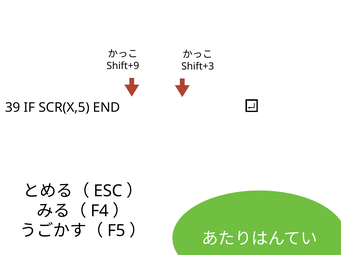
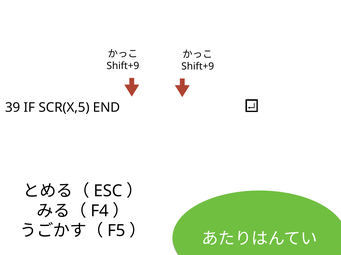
Shift+3: Shift+3 -> Shift+9 (198, 67)
